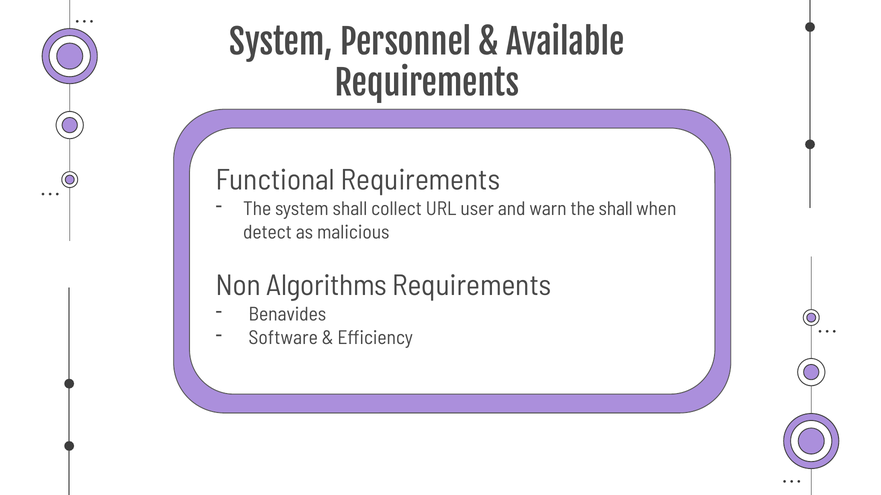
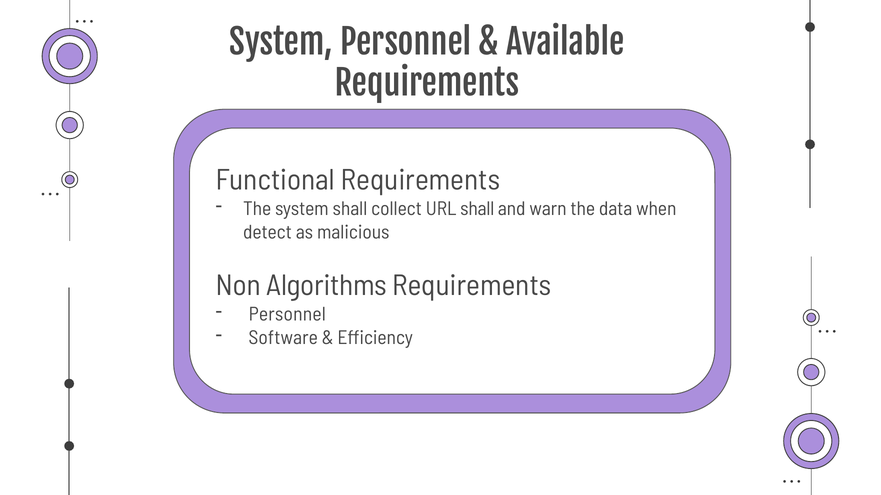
URL user: user -> shall (477, 209)
the shall: shall -> data (616, 209)
Benavides: Benavides -> Personnel (287, 315)
